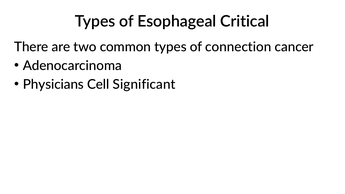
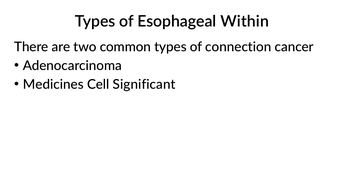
Critical: Critical -> Within (245, 21)
Physicians: Physicians -> Medicines (53, 85)
